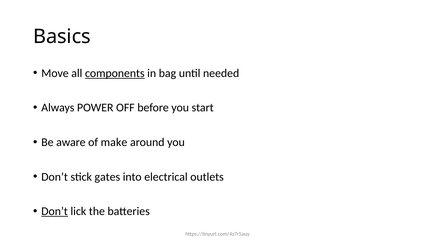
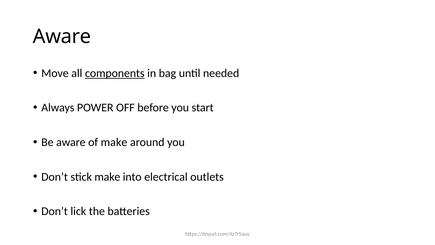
Basics: Basics -> Aware (62, 37)
stick gates: gates -> make (107, 177)
Don’t underline: present -> none (55, 211)
